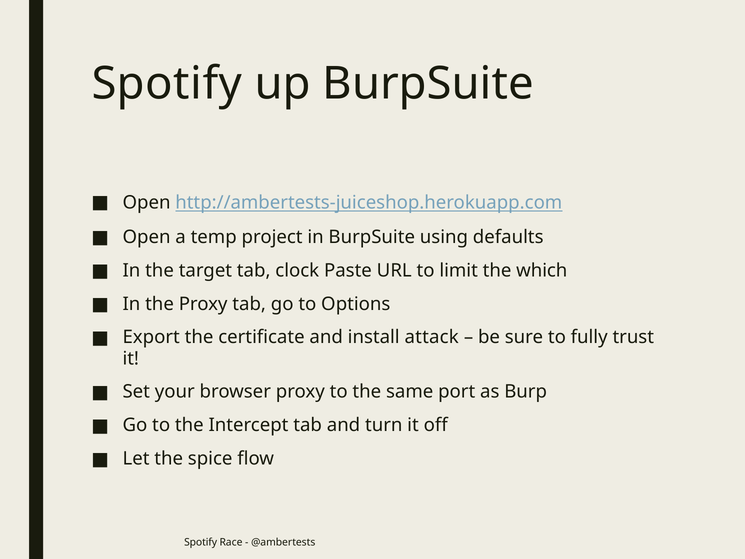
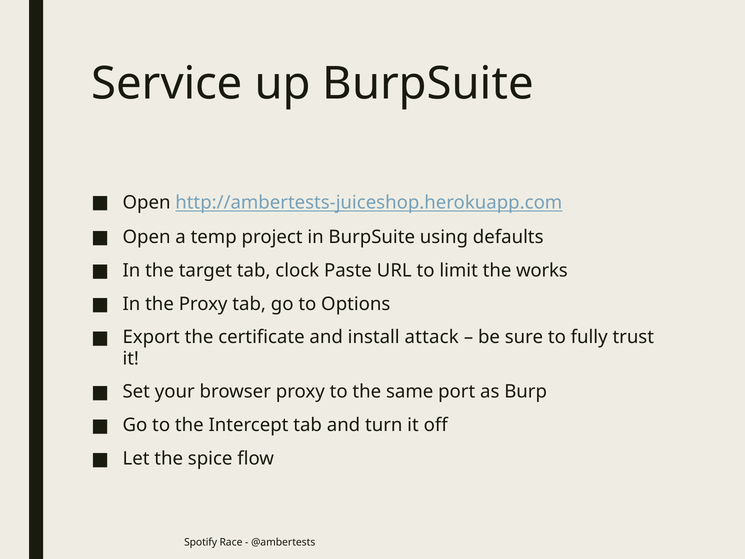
Spotify: Spotify -> Service (167, 83)
which: which -> works (542, 270)
